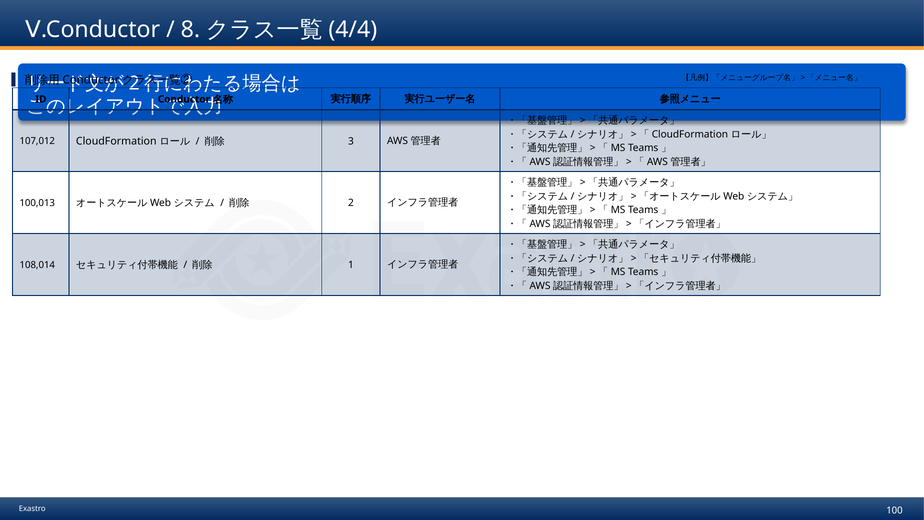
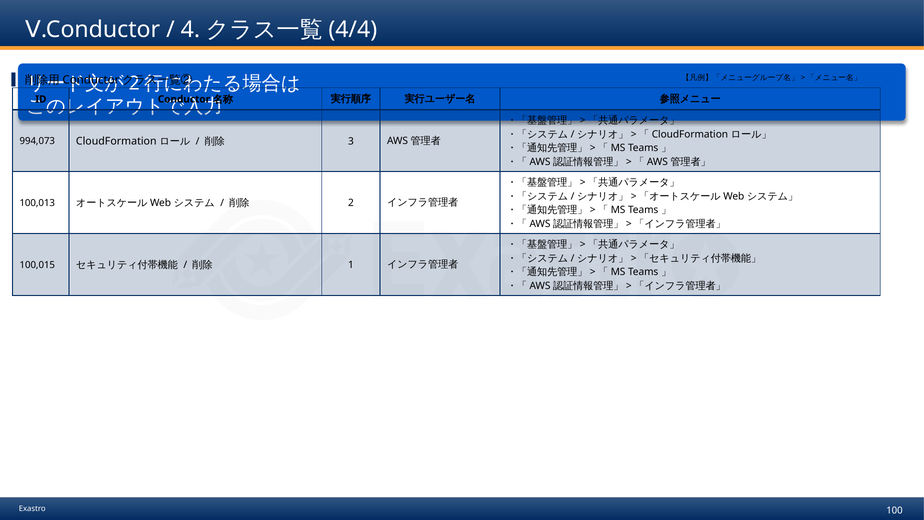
8: 8 -> 4 (190, 29)
107,012: 107,012 -> 994,073 (37, 141)
108,014: 108,014 -> 100,015 (37, 265)
